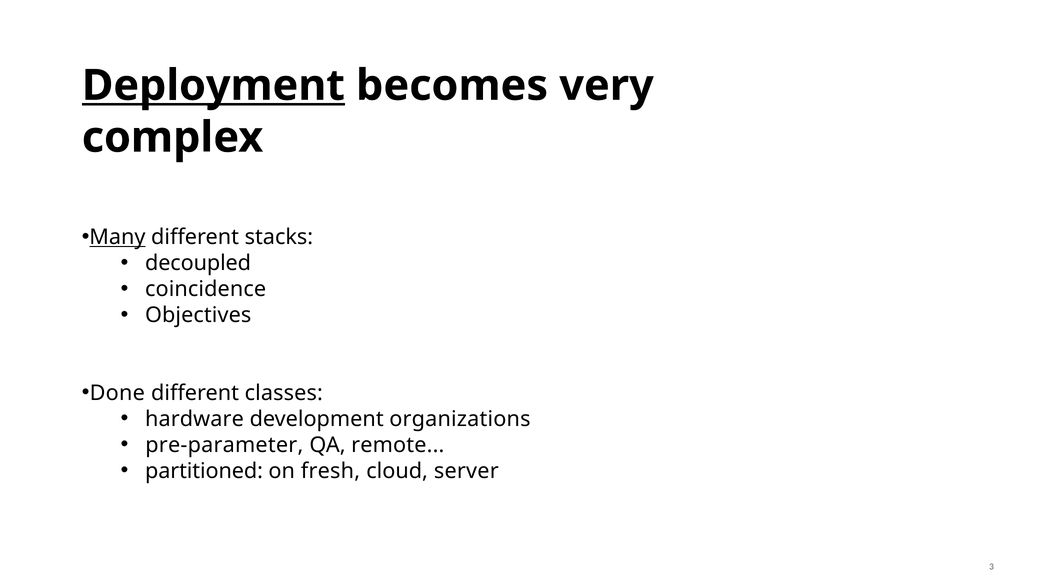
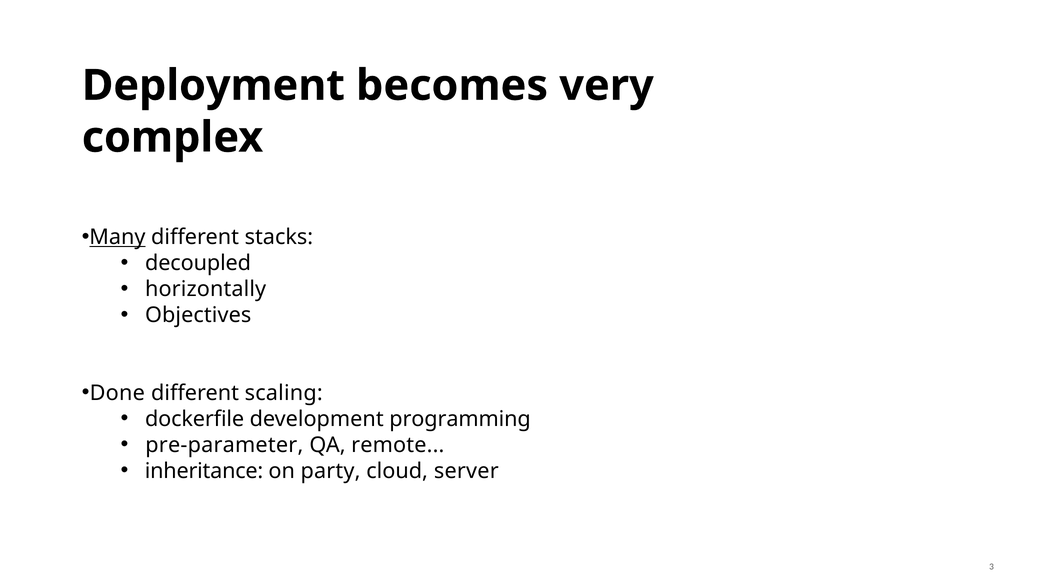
Deployment underline: present -> none (213, 86)
coincidence: coincidence -> horizontally (206, 289)
classes: classes -> scaling (284, 393)
hardware: hardware -> dockerfile (195, 419)
organizations: organizations -> programming (460, 419)
partitioned: partitioned -> inheritance (204, 471)
fresh: fresh -> party (330, 471)
